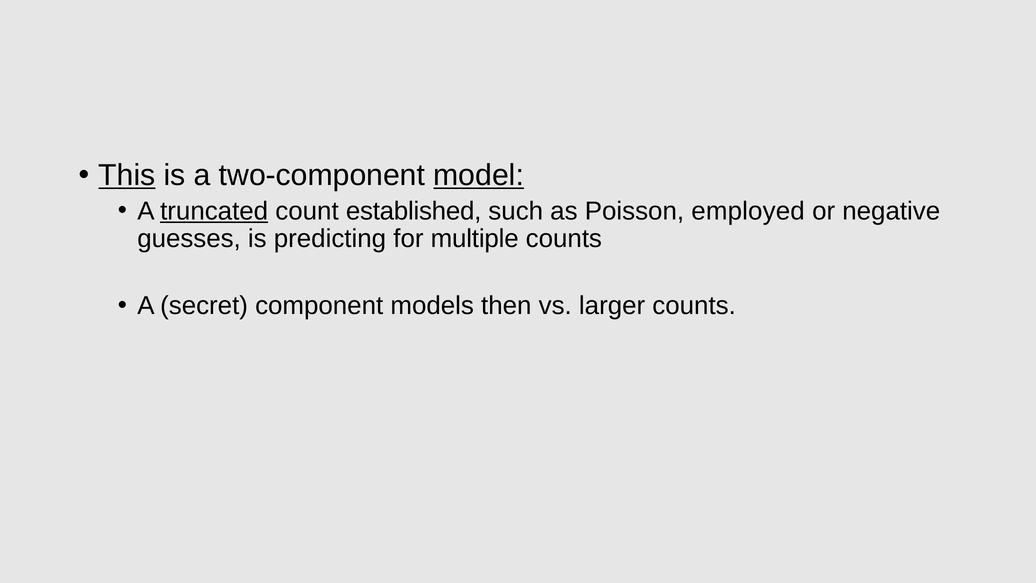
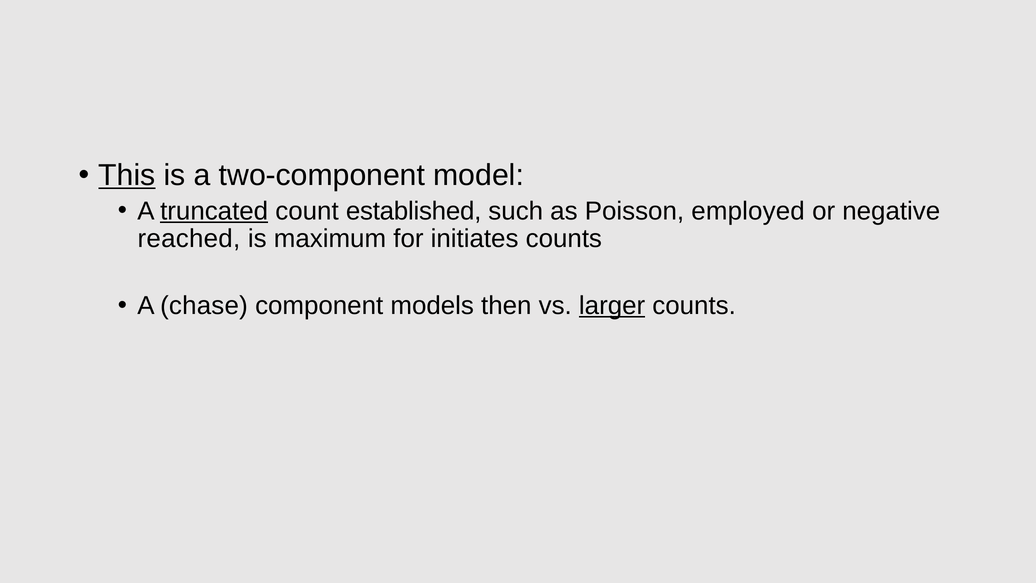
model underline: present -> none (479, 175)
guesses: guesses -> reached (189, 239)
predicting: predicting -> maximum (330, 239)
multiple: multiple -> initiates (475, 239)
secret: secret -> chase (204, 306)
larger underline: none -> present (612, 306)
